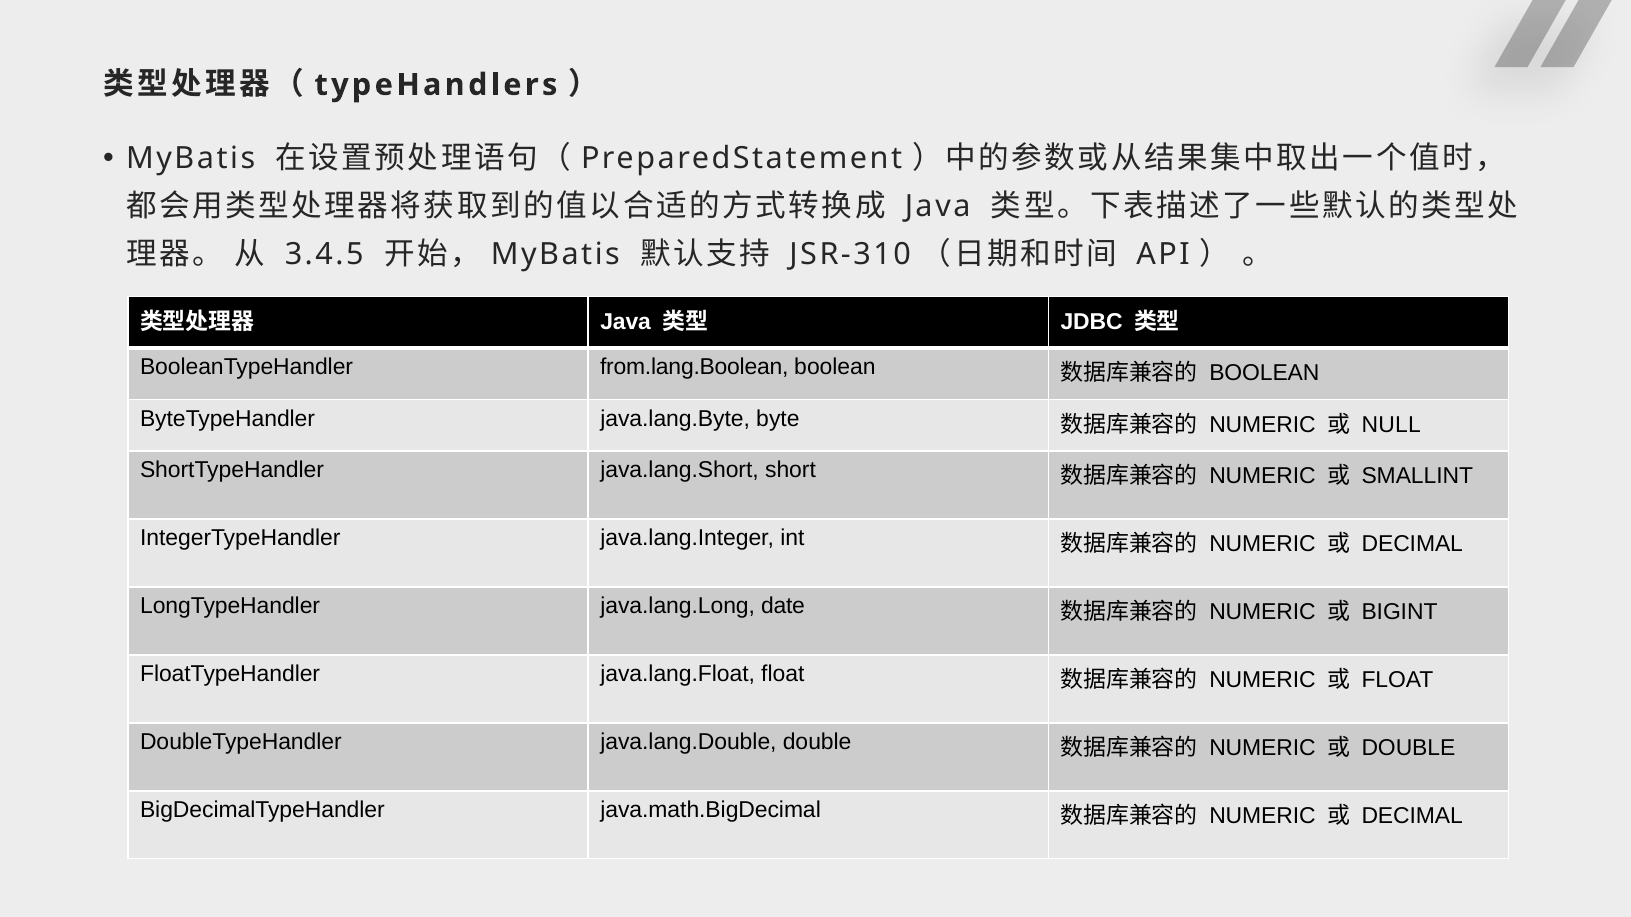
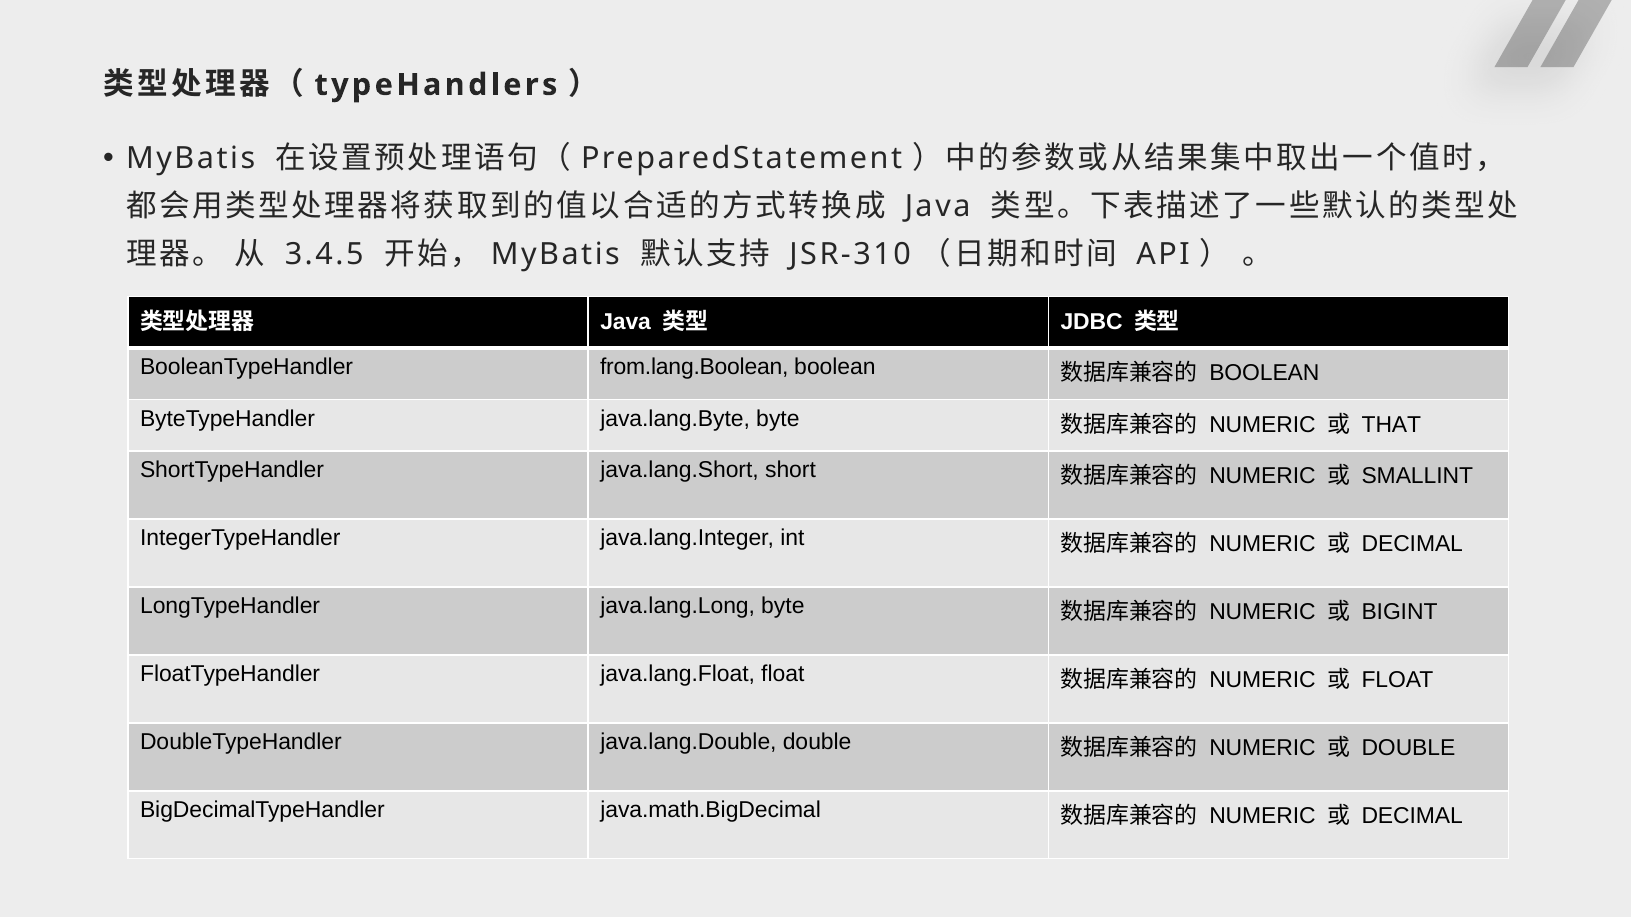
NULL: NULL -> THAT (1391, 425)
java.lang.Long date: date -> byte (783, 606)
